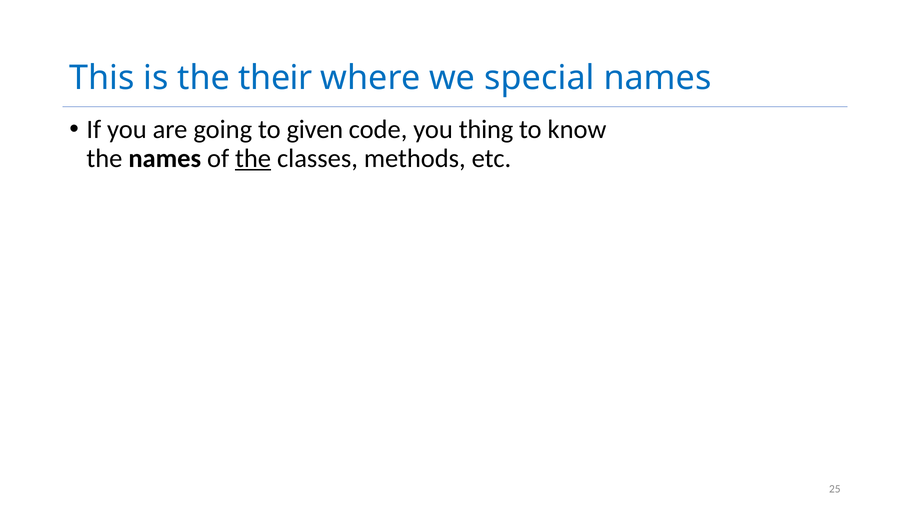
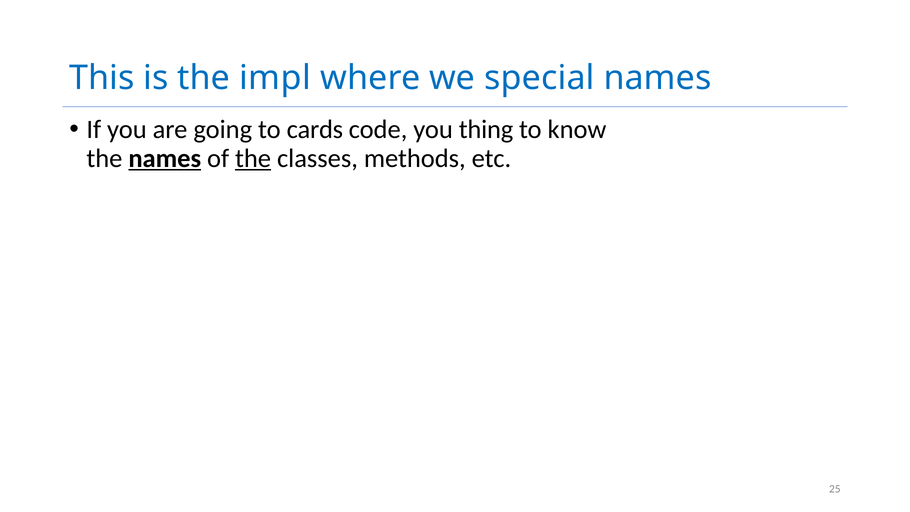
their: their -> impl (275, 78)
given: given -> cards (315, 130)
names underline: none -> present (165, 158)
